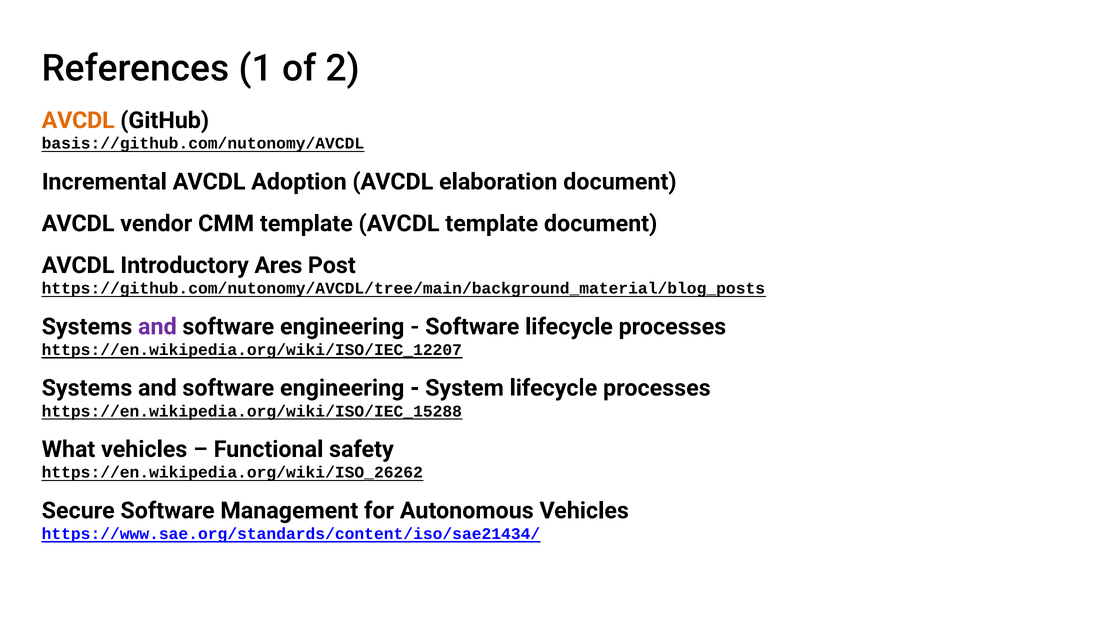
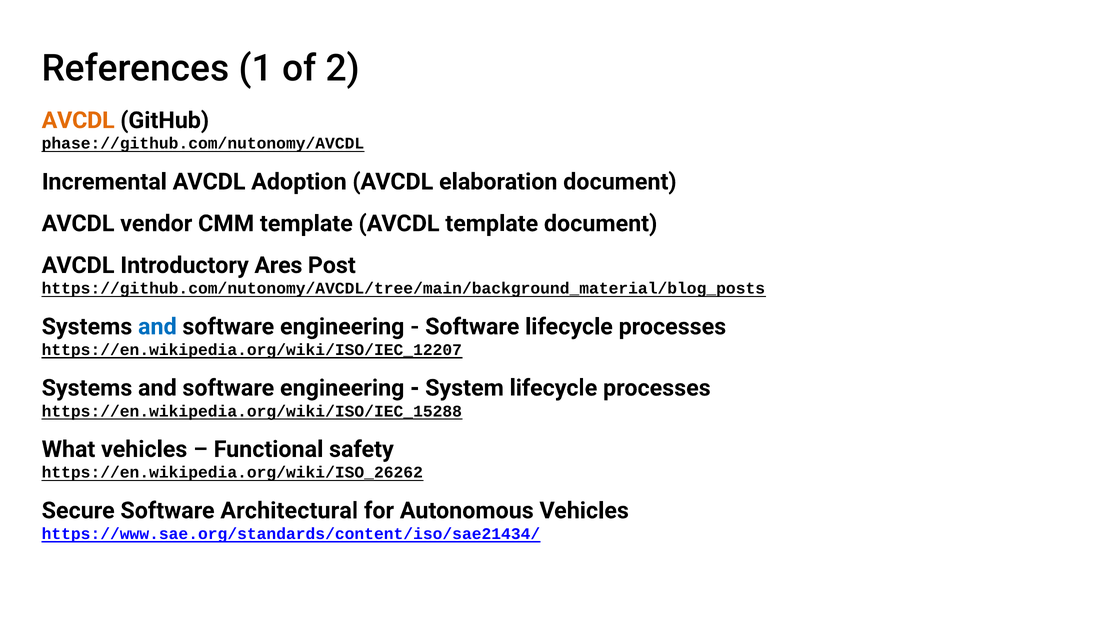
basis://github.com/nutonomy/AVCDL: basis://github.com/nutonomy/AVCDL -> phase://github.com/nutonomy/AVCDL (203, 144)
and colour: purple -> blue (157, 327)
Management: Management -> Architectural (289, 511)
